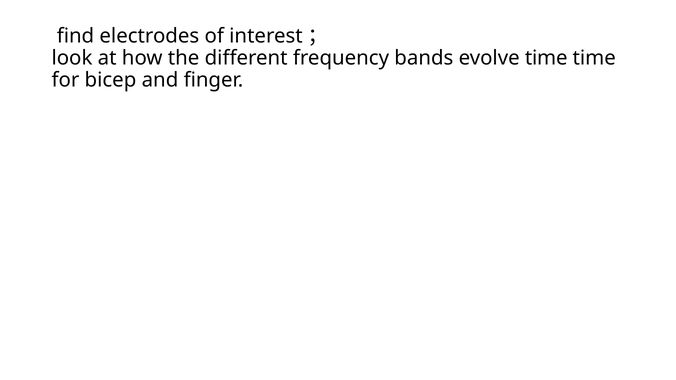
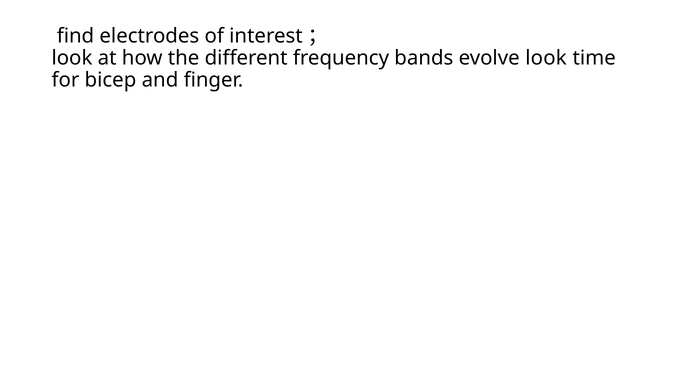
evolve time: time -> look (546, 58)
